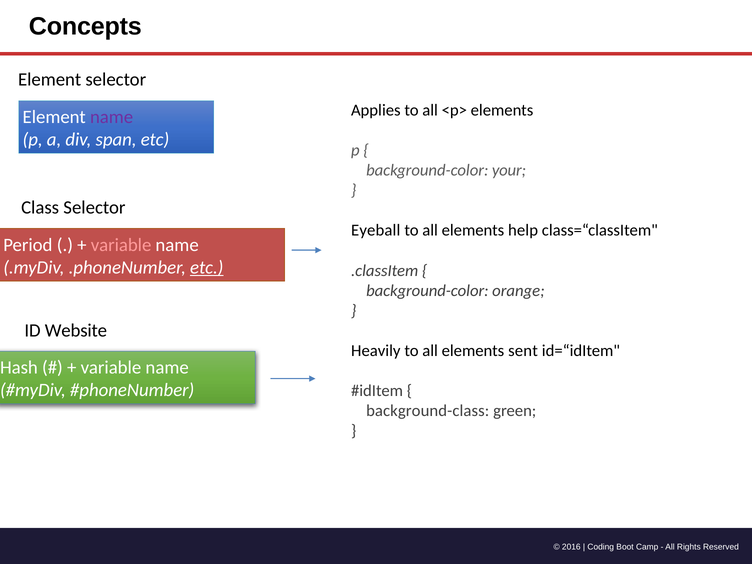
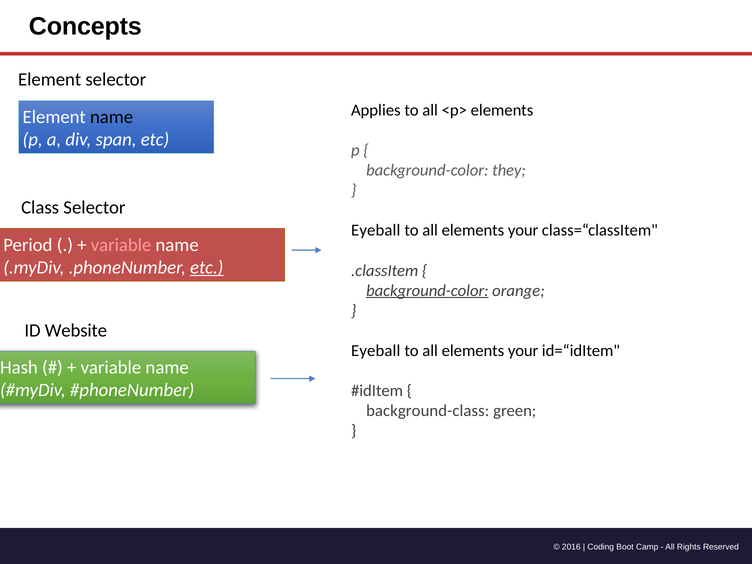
name colour: purple -> black (112, 117)
your: your -> they (509, 170)
help: help -> your (523, 230)
background-color underline: none -> present (427, 291)
Heavily: Heavily -> Eyeball (376, 351)
sent: sent -> your (523, 351)
